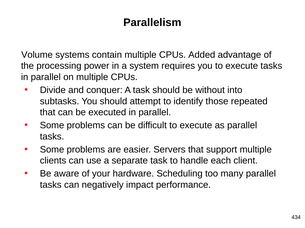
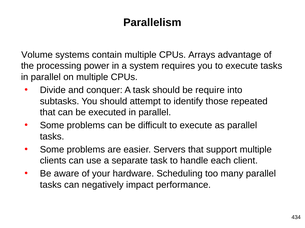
Added: Added -> Arrays (202, 55)
without: without -> require (210, 90)
